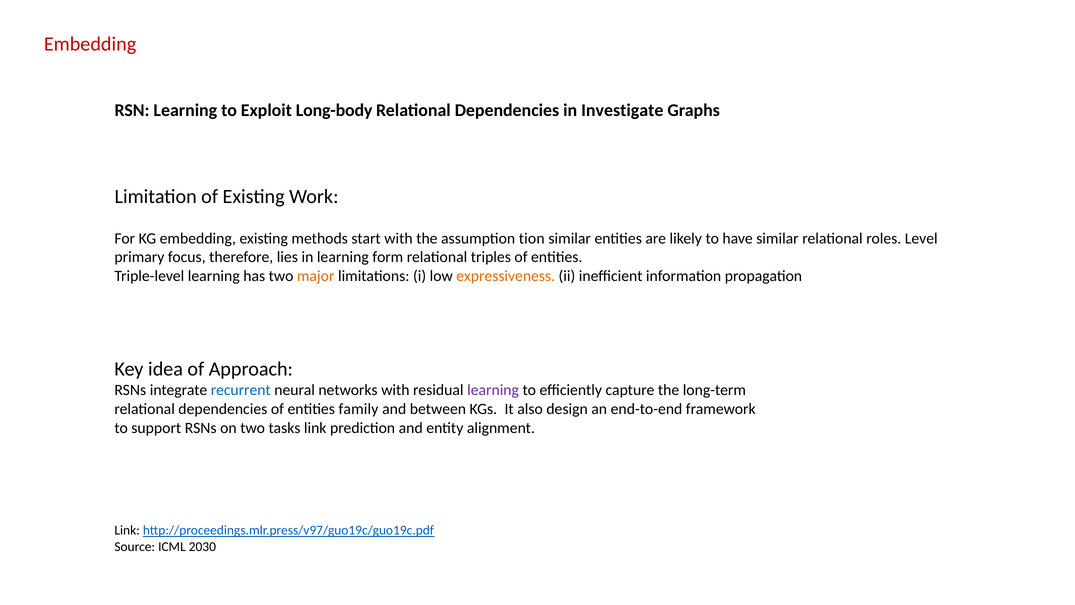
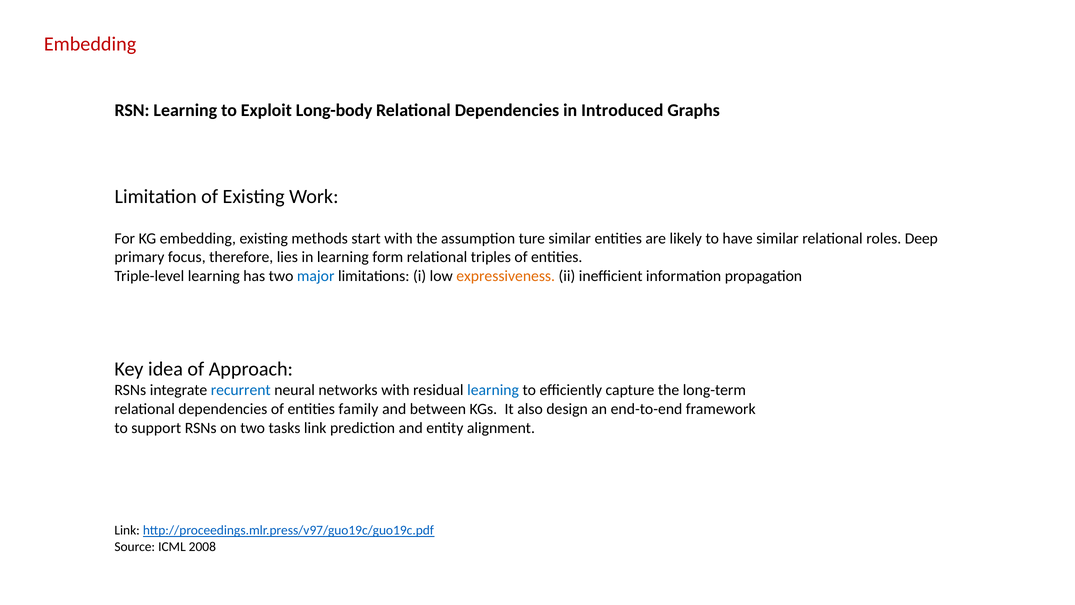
Investigate: Investigate -> Introduced (622, 110)
tion: tion -> ture (532, 238)
Level: Level -> Deep (921, 238)
major colour: orange -> blue (316, 276)
learning colour: purple -> blue (493, 390)
2030: 2030 -> 2008 (202, 547)
